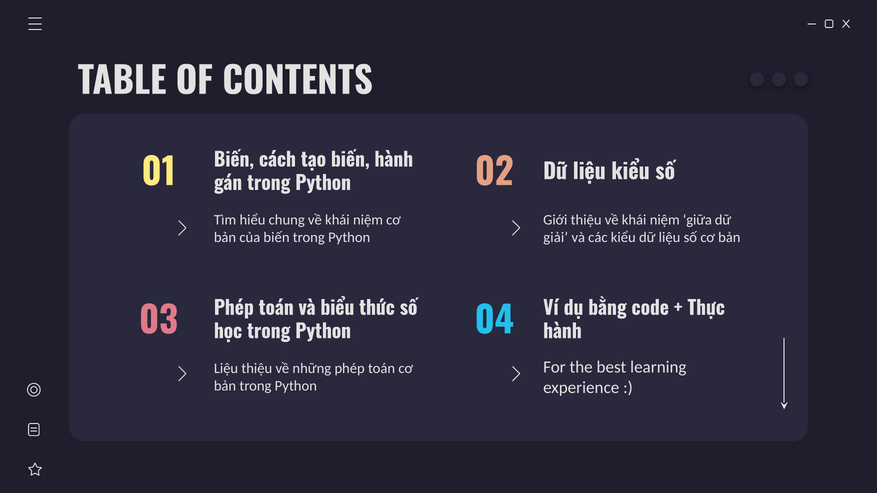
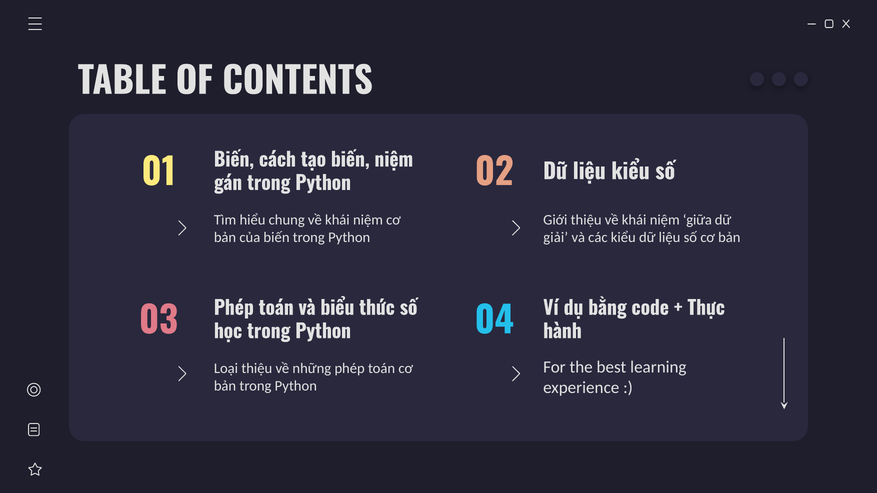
biến hành: hành -> niệm (394, 160)
Liệu: Liệu -> Loại (226, 369)
